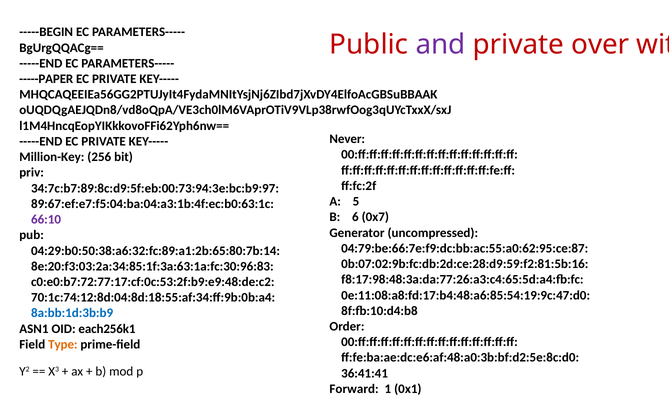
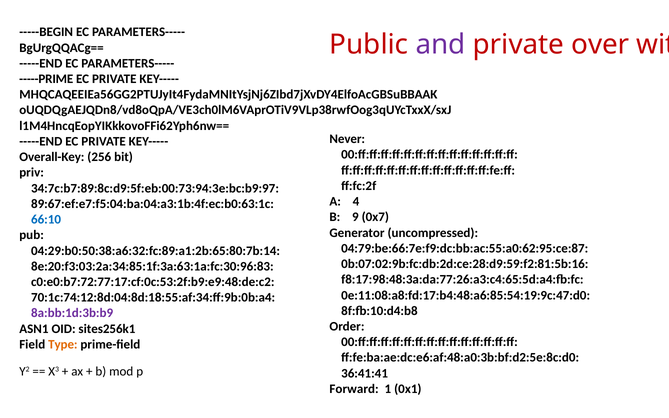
-----PAPER: -----PAPER -> -----PRIME (46, 79)
Million-Key: Million-Key -> Overall-Key (52, 157)
5: 5 -> 4 (356, 202)
6: 6 -> 9 (355, 217)
66:10 colour: purple -> blue (46, 220)
8a:bb:1d:3b:b9 colour: blue -> purple (72, 313)
each256k1: each256k1 -> sites256k1 (107, 329)
